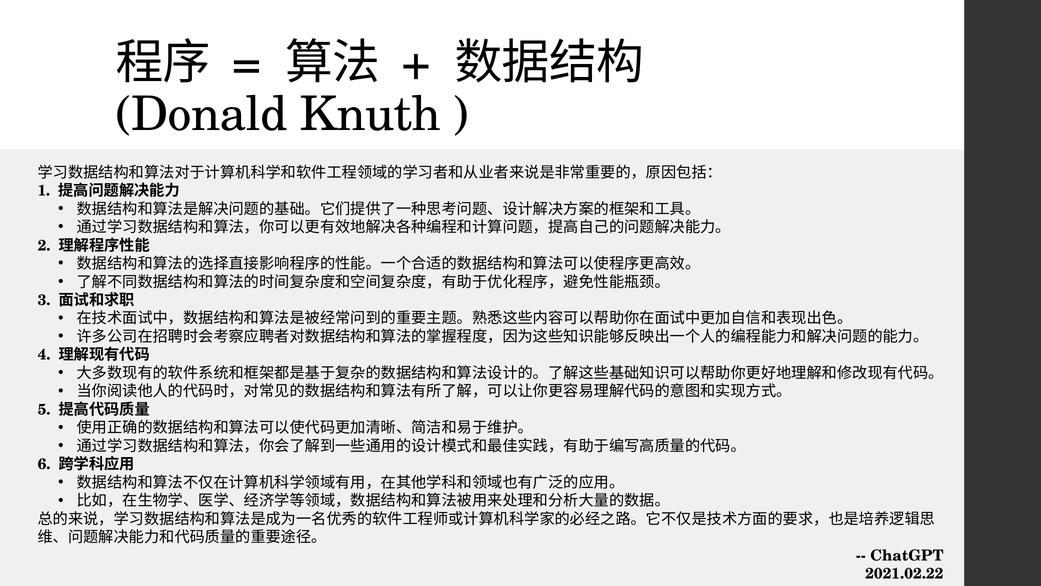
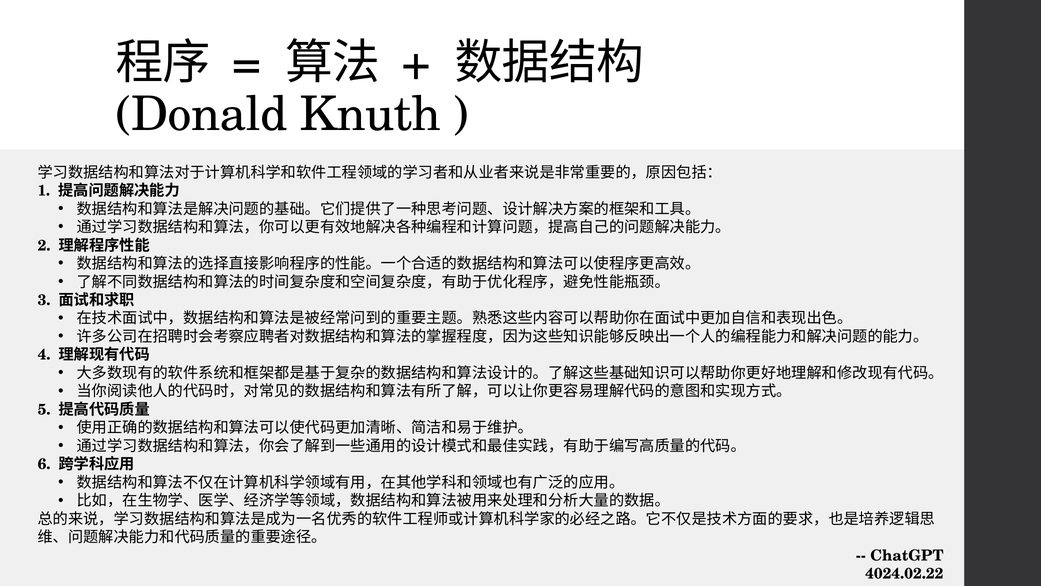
2021.02.22: 2021.02.22 -> 4024.02.22 (904, 573)
